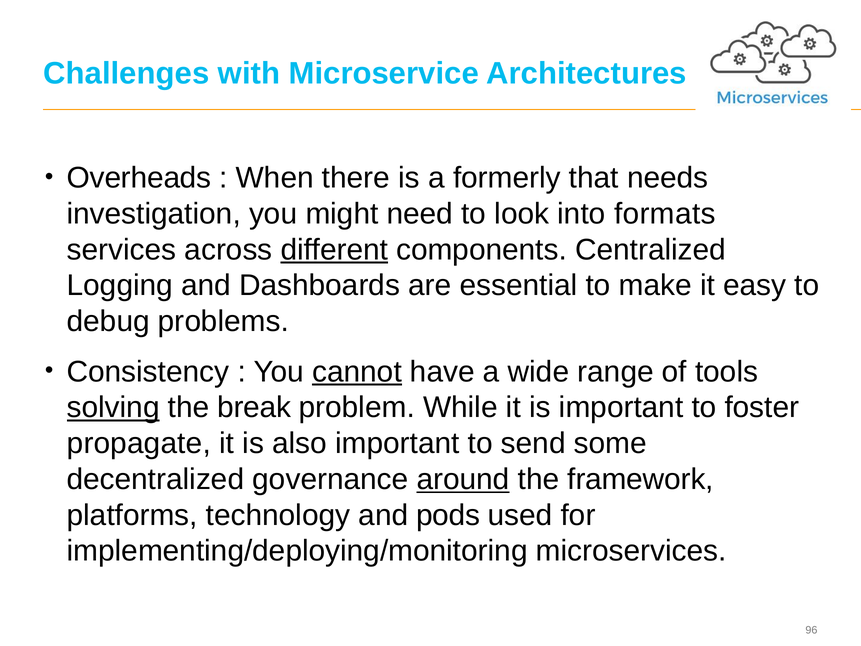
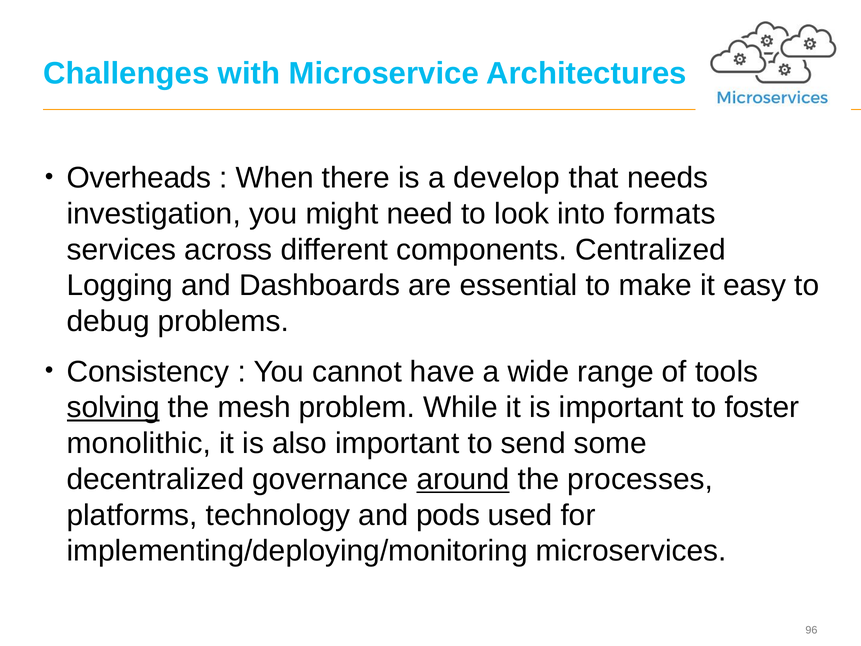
formerly: formerly -> develop (507, 178)
different underline: present -> none (334, 250)
cannot underline: present -> none (357, 372)
break: break -> mesh (254, 407)
propagate: propagate -> monolithic (139, 443)
framework: framework -> processes (640, 479)
